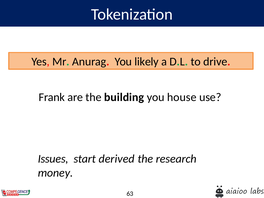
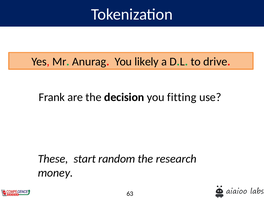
building: building -> decision (124, 97)
house: house -> fitting (182, 97)
Issues: Issues -> These (53, 159)
derived: derived -> random (117, 159)
